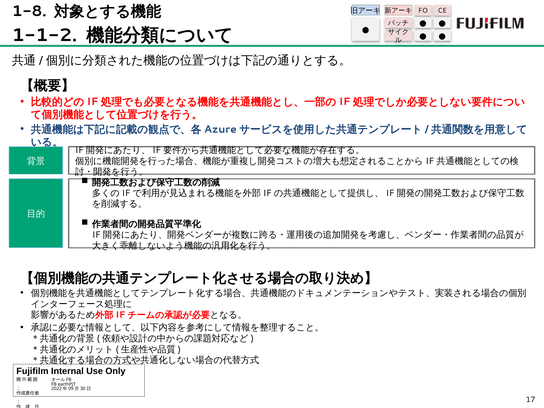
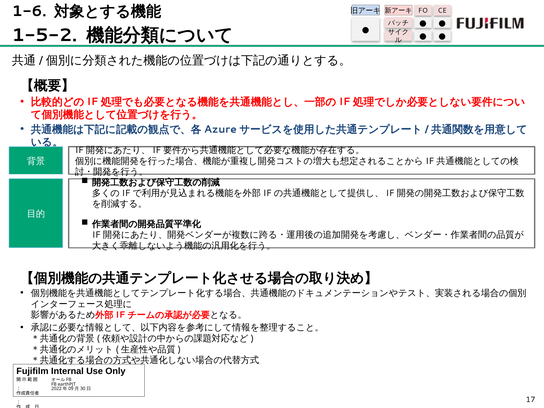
1-8: 1-8 -> 1-6 (29, 11)
1-1-2: 1-1-2 -> 1-5-2 (44, 35)
